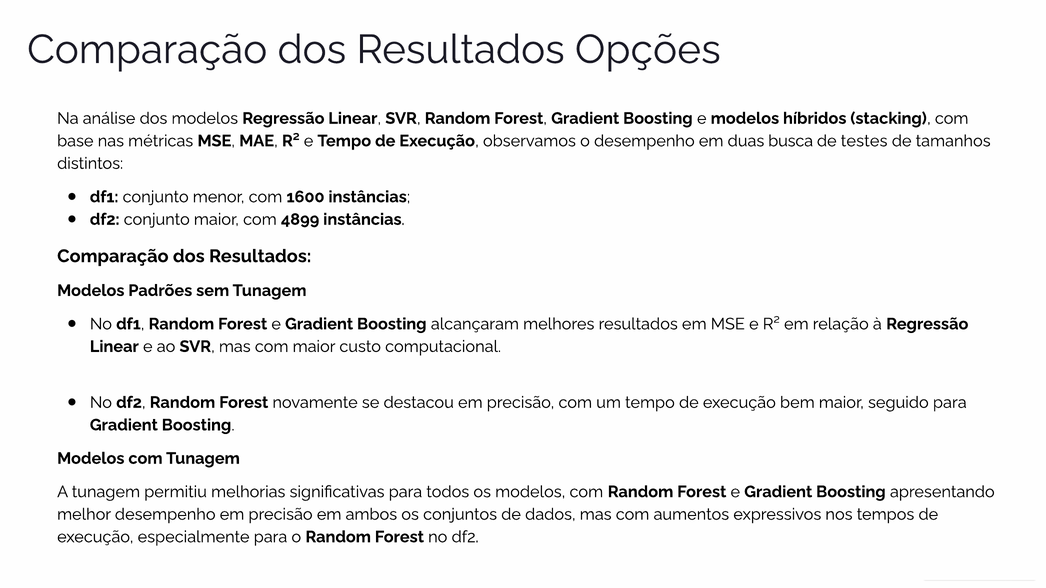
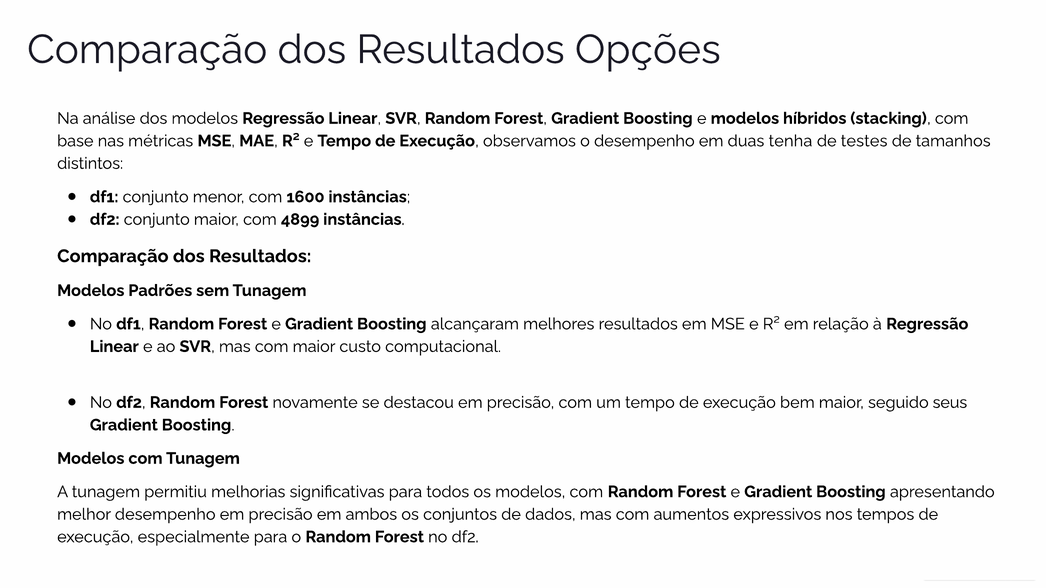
busca: busca -> tenha (790, 141)
seguido para: para -> seus (950, 403)
